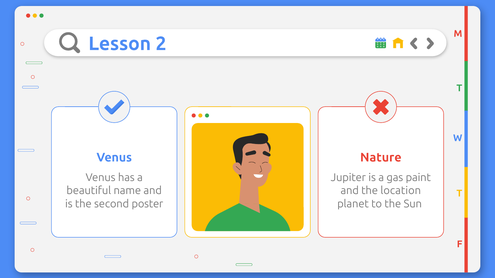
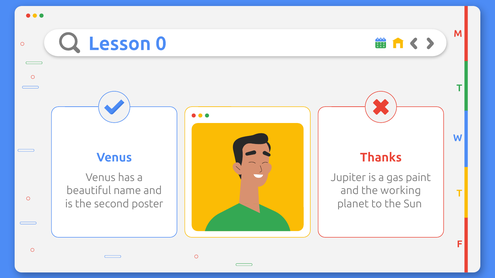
2: 2 -> 0 (161, 44)
Nature: Nature -> Thanks (381, 158)
location: location -> working (401, 191)
